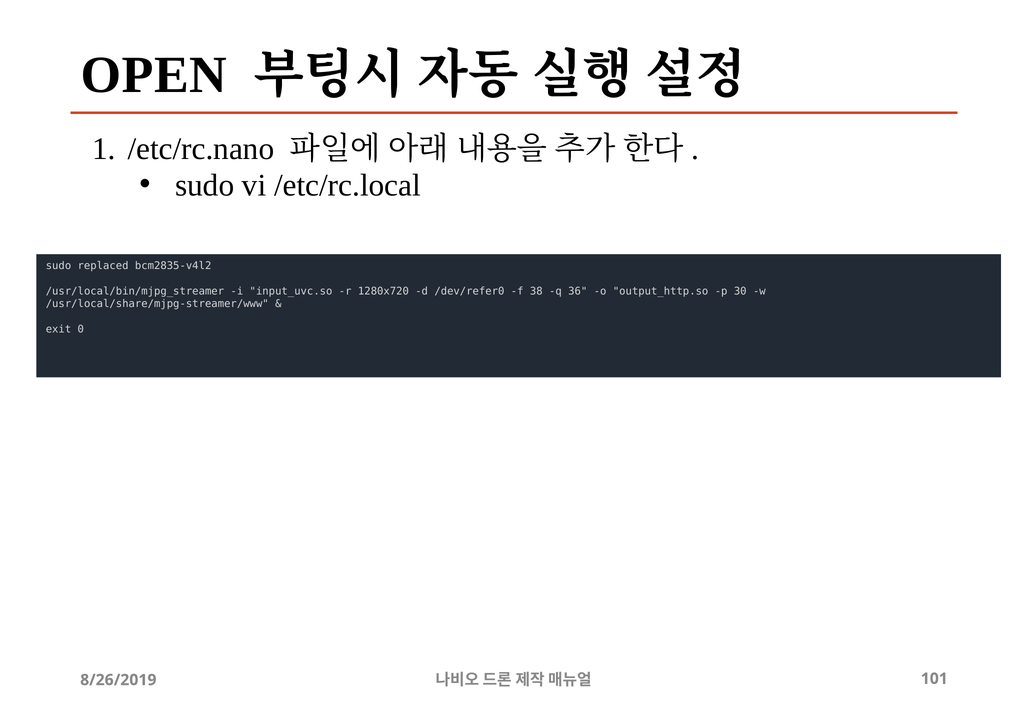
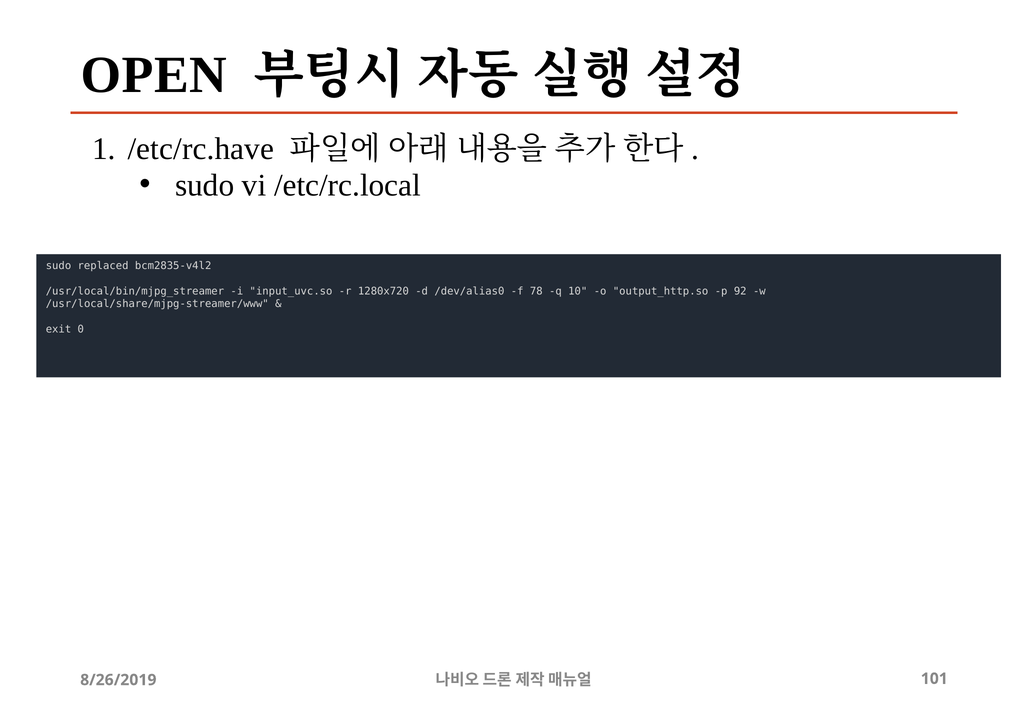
/etc/rc.nano: /etc/rc.nano -> /etc/rc.have (201, 149)
/dev/refer0: /dev/refer0 -> /dev/alias0 (469, 291)
38: 38 -> 78 (536, 291)
36: 36 -> 10 (578, 291)
30: 30 -> 92 (740, 291)
